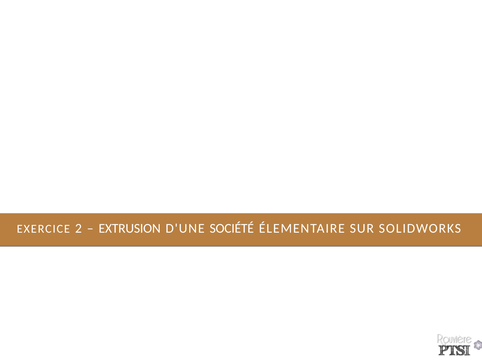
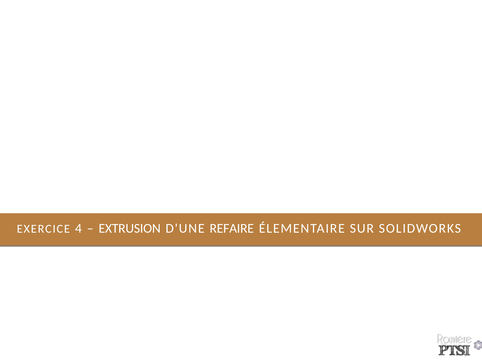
2: 2 -> 4 (78, 228)
SOCIÉTÉ: SOCIÉTÉ -> REFAIRE (232, 228)
